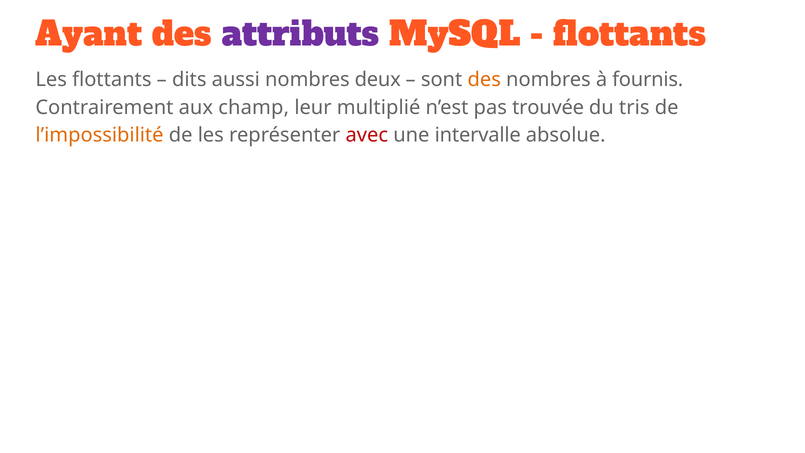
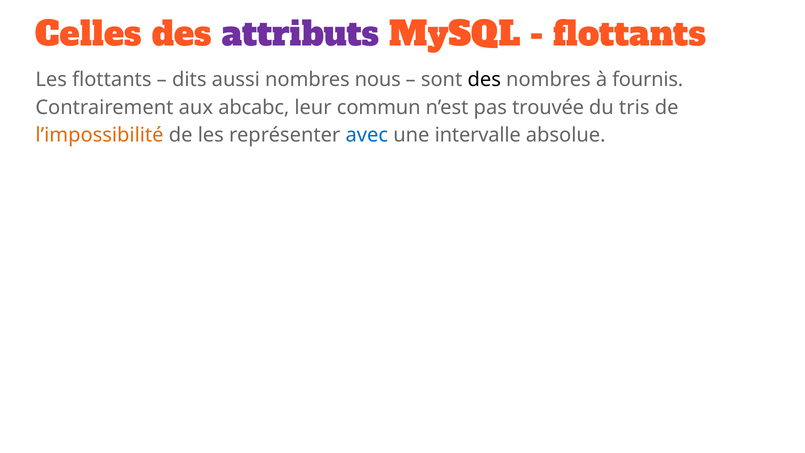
Ayant: Ayant -> Celles (89, 35)
deux: deux -> nous (378, 80)
des colour: orange -> black (484, 80)
champ: champ -> abcabc (254, 107)
multiplié: multiplié -> commun (379, 107)
avec colour: red -> blue (367, 135)
